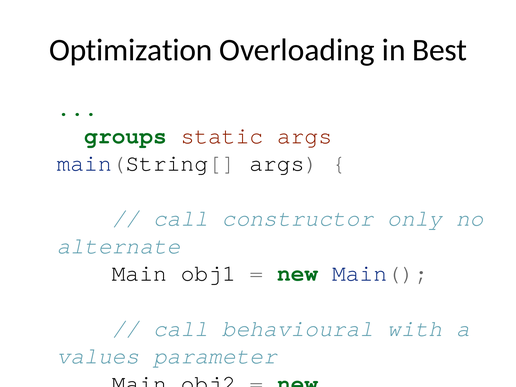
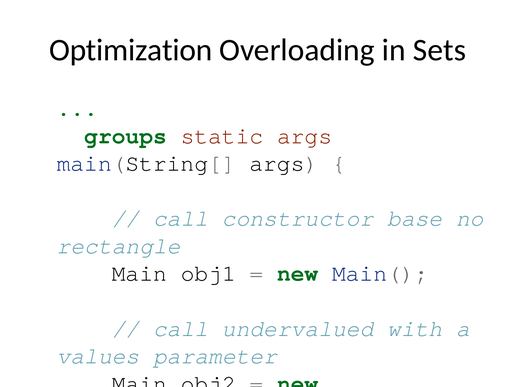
Best: Best -> Sets (439, 50)
only: only -> base (415, 218)
alternate: alternate -> rectangle (119, 246)
behavioural: behavioural -> undervalued (298, 328)
